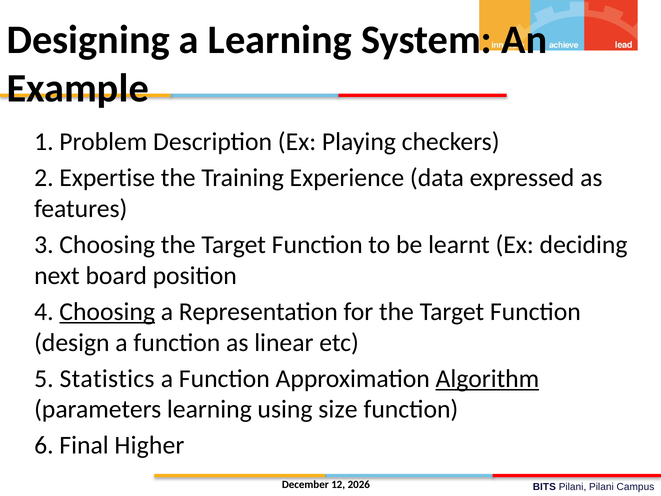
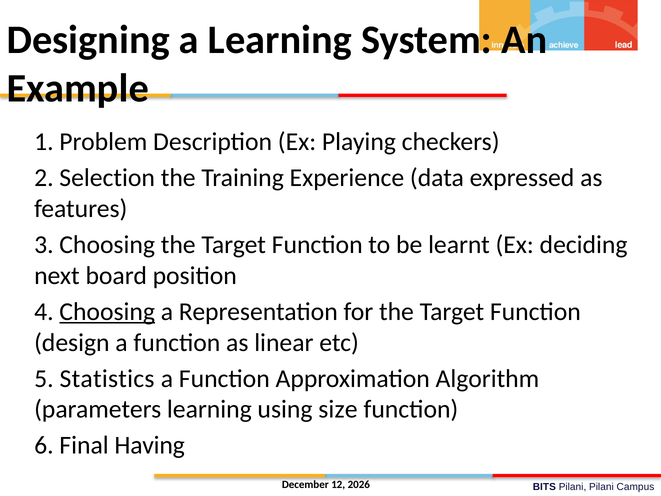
Expertise: Expertise -> Selection (107, 178)
Algorithm underline: present -> none (487, 378)
Higher: Higher -> Having (150, 445)
